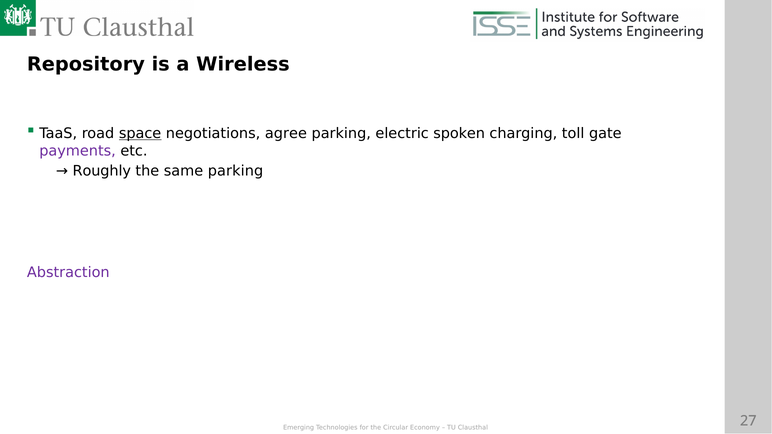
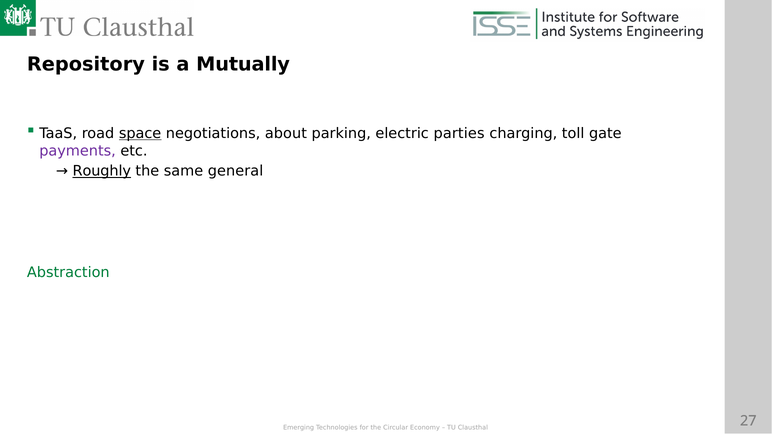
Wireless: Wireless -> Mutually (243, 64)
agree: agree -> about (286, 134)
spoken: spoken -> parties (459, 134)
Roughly underline: none -> present (102, 171)
same parking: parking -> general (236, 171)
Abstraction colour: purple -> green (68, 273)
